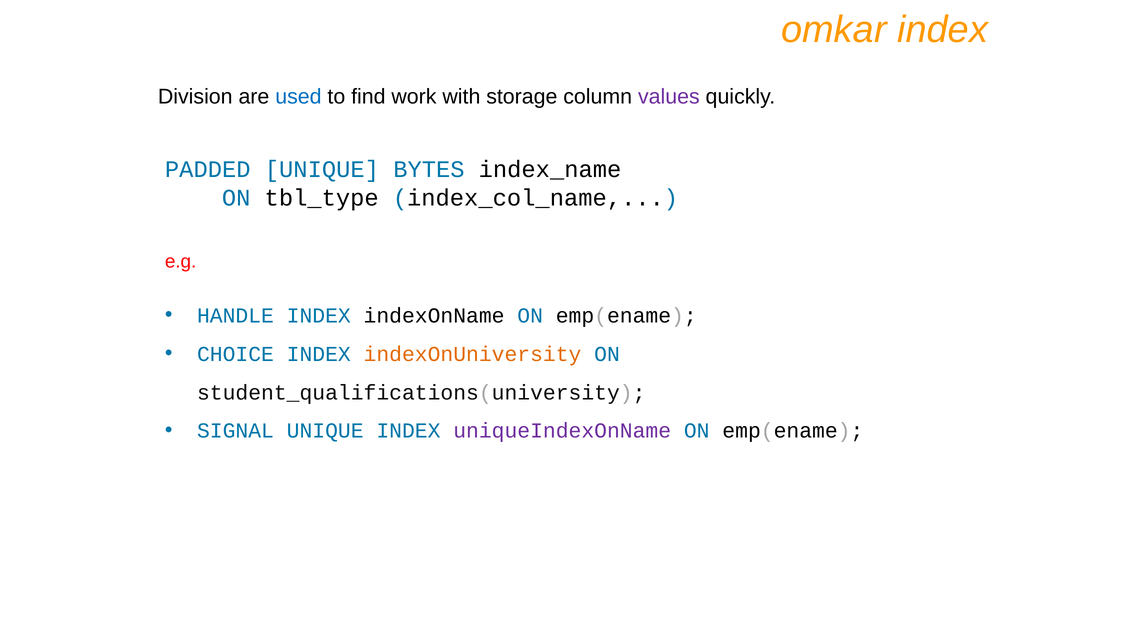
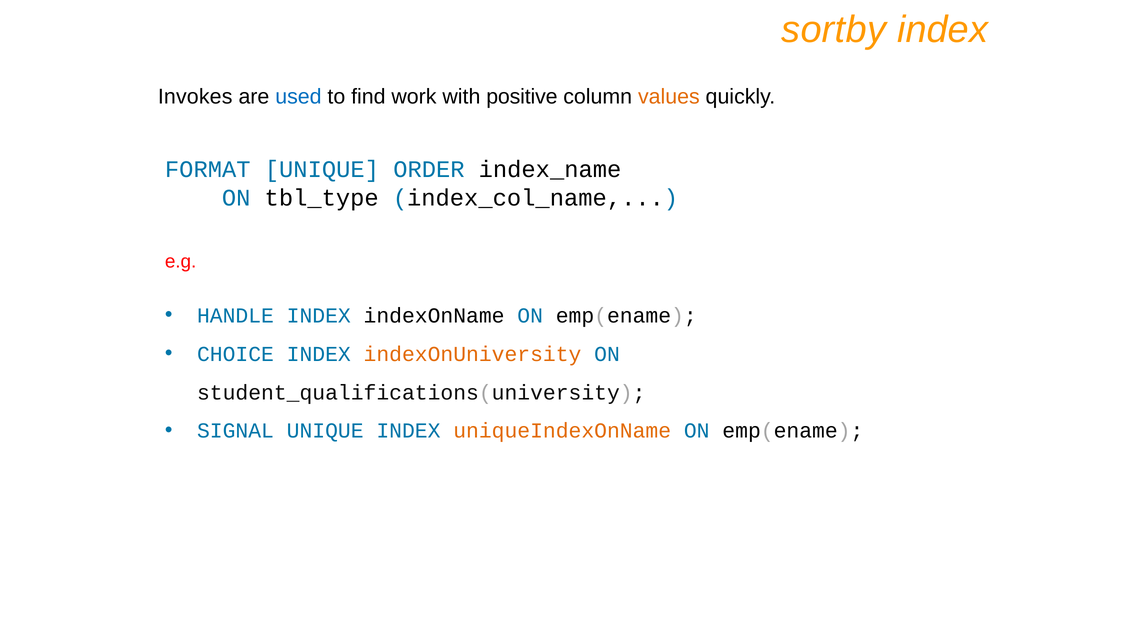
omkar: omkar -> sortby (834, 30)
Division: Division -> Invokes (195, 97)
storage: storage -> positive (522, 97)
values colour: purple -> orange (669, 97)
PADDED: PADDED -> FORMAT (208, 170)
BYTES: BYTES -> ORDER (429, 170)
uniqueIndexOnName colour: purple -> orange (562, 431)
